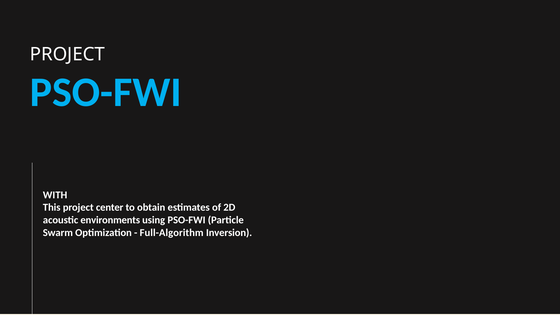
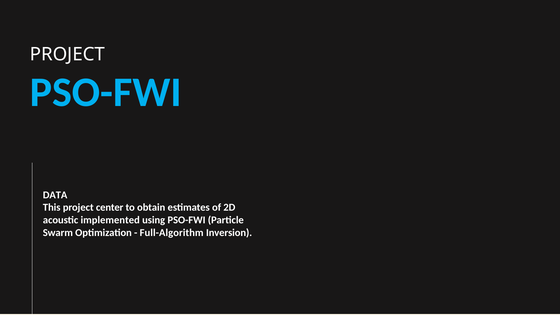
WITH: WITH -> DATA (55, 195)
environments: environments -> implemented (110, 220)
